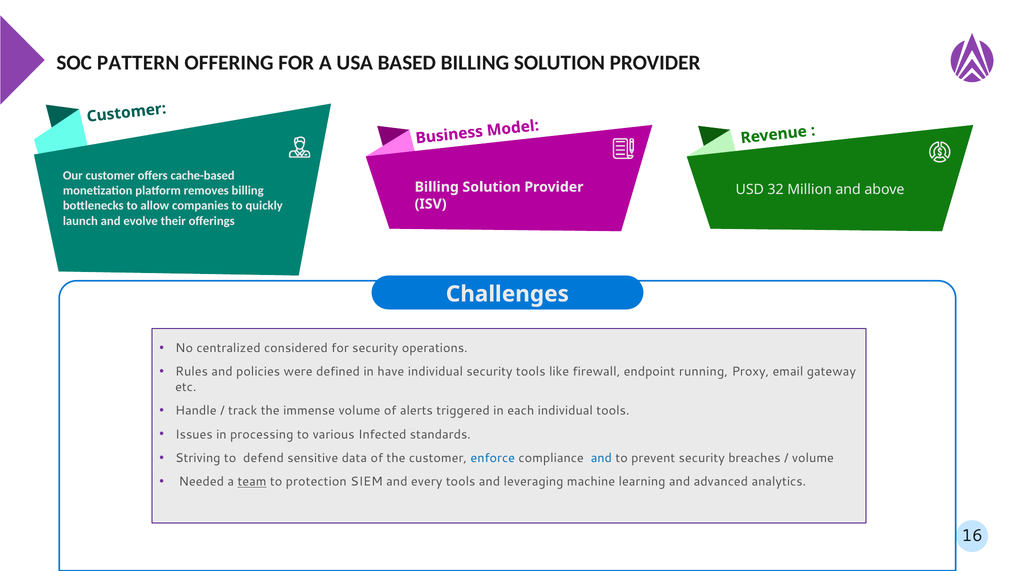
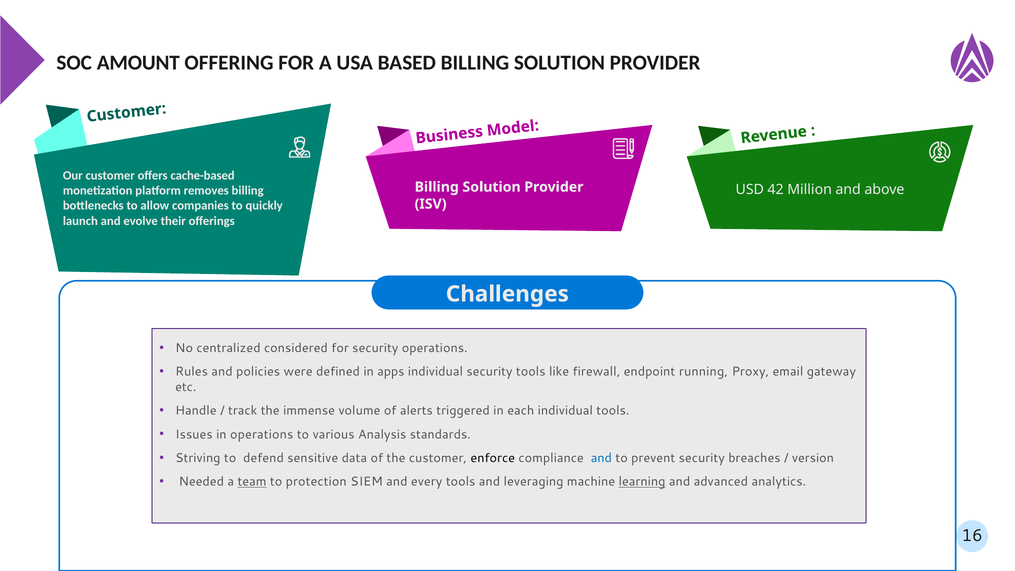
PATTERN: PATTERN -> AMOUNT (138, 63)
32: 32 -> 42 (776, 190)
have: have -> apps (391, 372)
in processing: processing -> operations (262, 434)
Infected: Infected -> Analysis (382, 434)
enforce colour: blue -> black (493, 458)
volume: volume -> version (813, 458)
learning underline: none -> present (642, 482)
